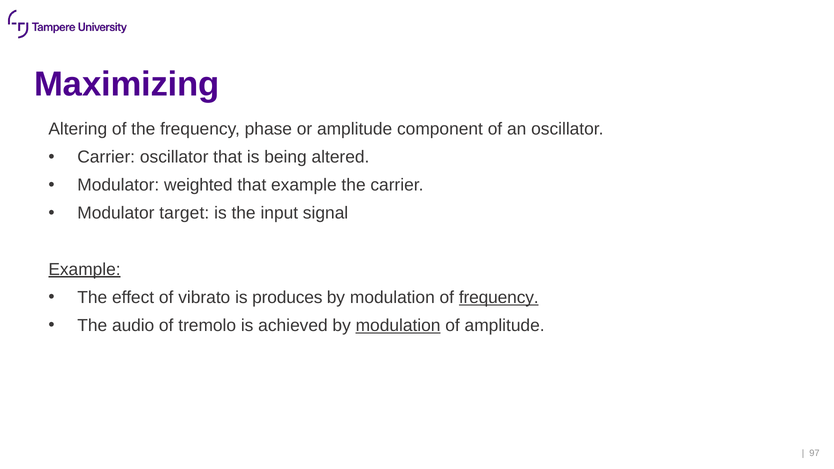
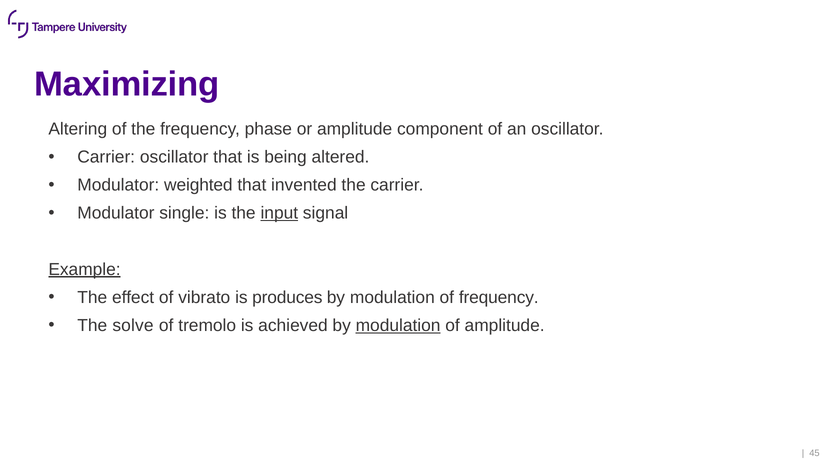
that example: example -> invented (304, 185)
target: target -> single (184, 213)
input underline: none -> present (279, 213)
frequency underline: present -> none (499, 297)
audio: audio -> solve (133, 325)
97: 97 -> 45 (814, 453)
